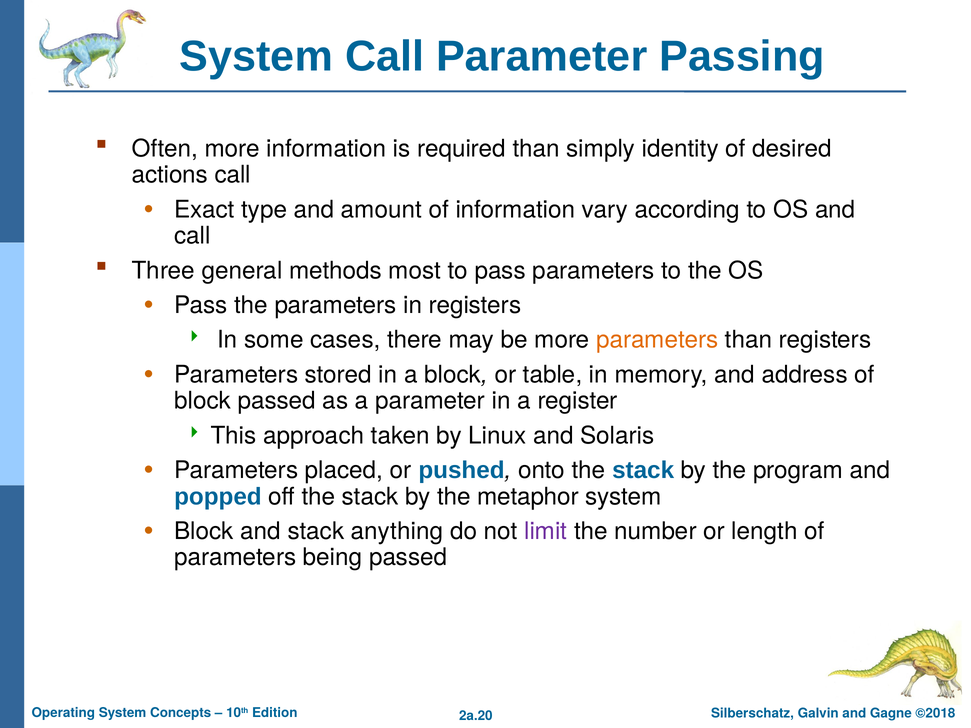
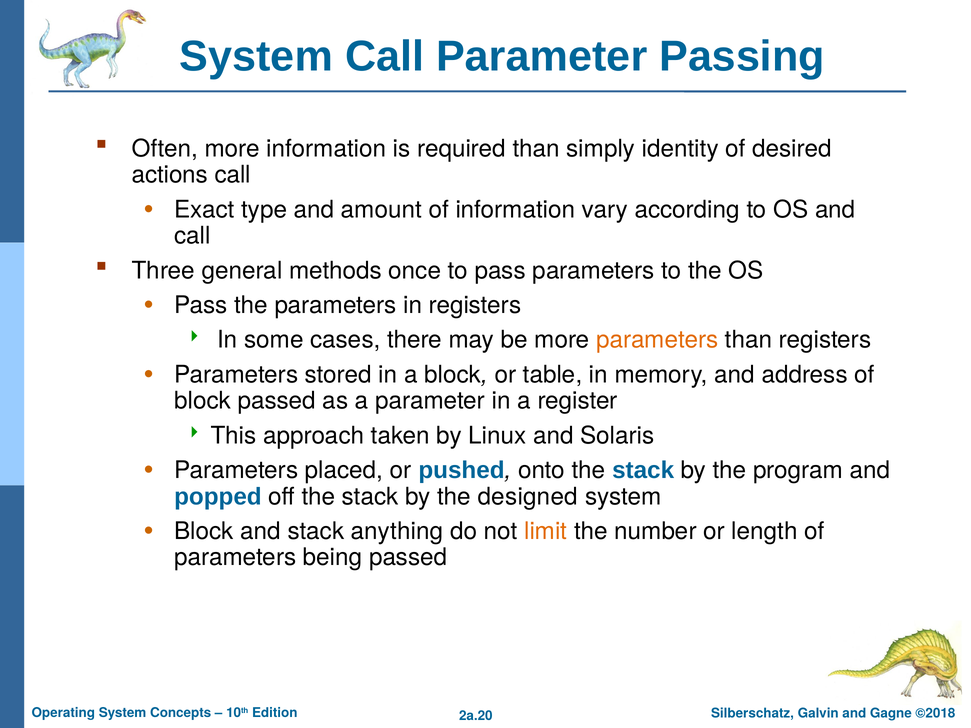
most: most -> once (415, 271)
metaphor: metaphor -> designed (528, 497)
limit colour: purple -> orange (546, 531)
